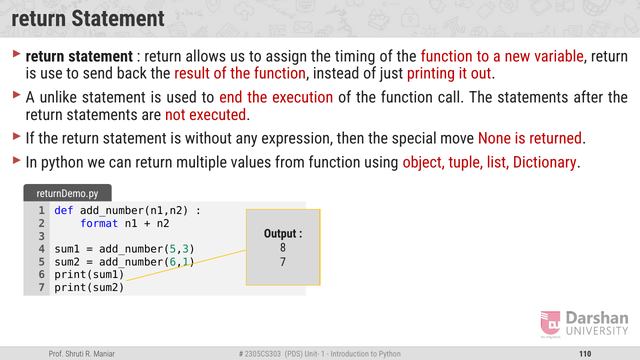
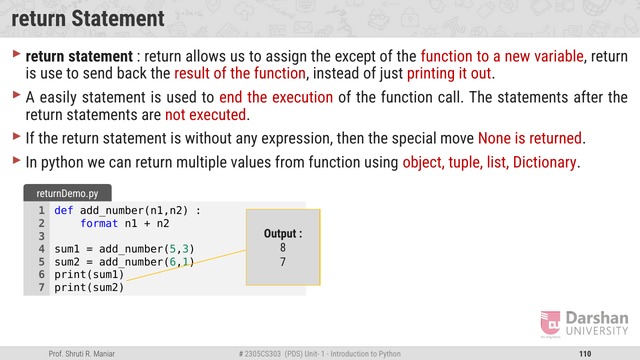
timing: timing -> except (355, 56)
unlike: unlike -> easily (58, 97)
